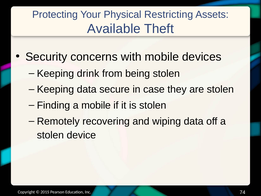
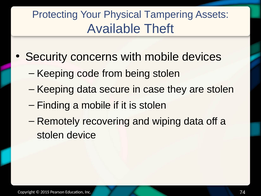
Restricting: Restricting -> Tampering (169, 15)
drink: drink -> code (88, 73)
